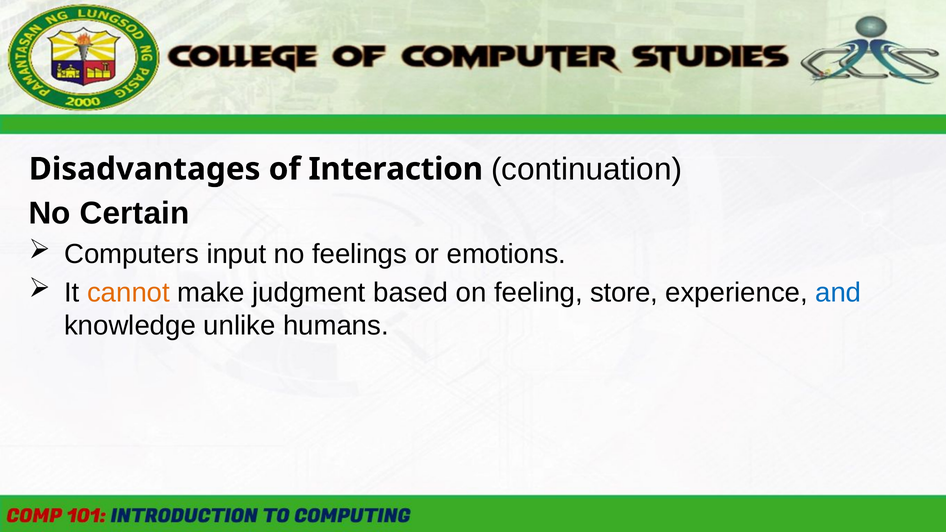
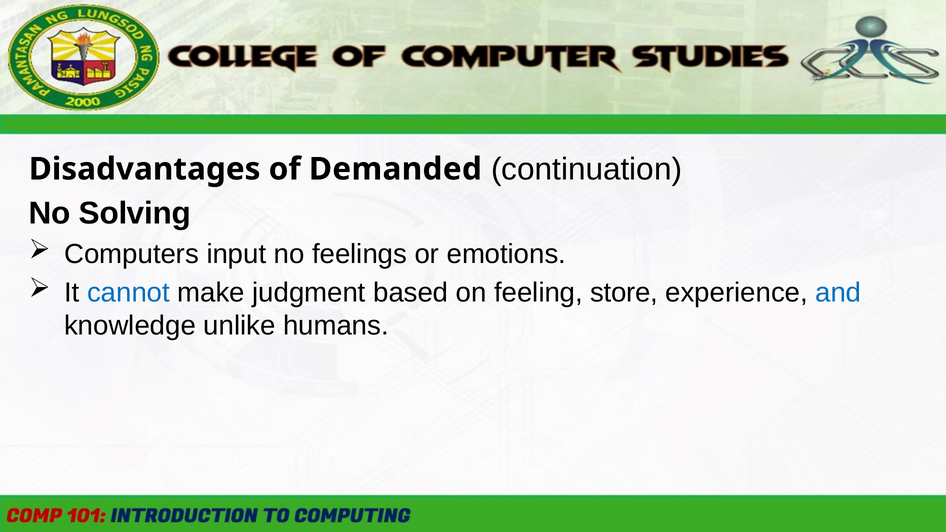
Interaction: Interaction -> Demanded (395, 169)
Certain: Certain -> Solving (135, 213)
cannot colour: orange -> blue (128, 293)
